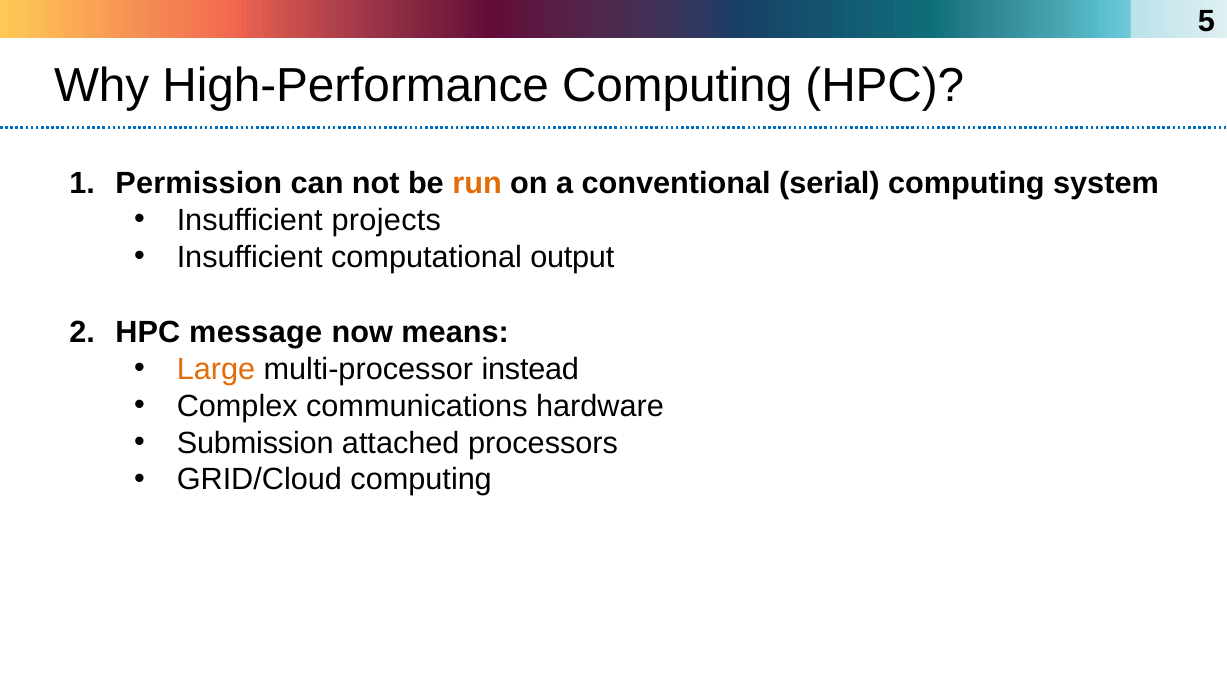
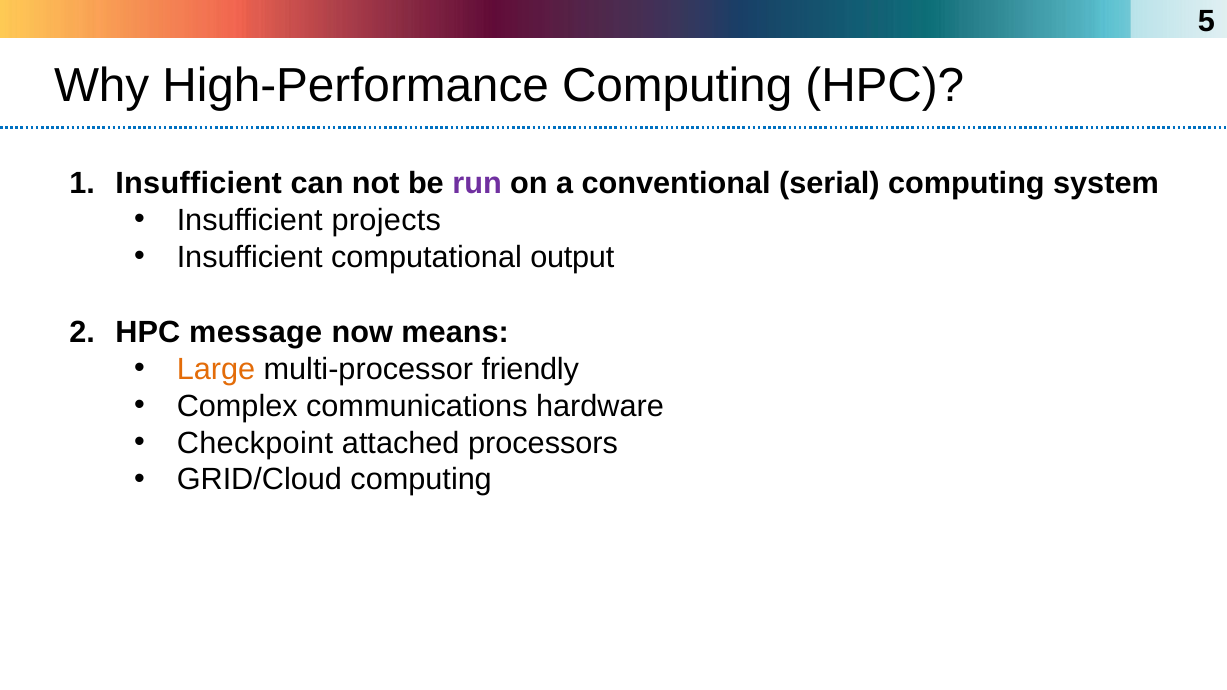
Permission: Permission -> Insufficient (199, 184)
run colour: orange -> purple (477, 184)
instead: instead -> friendly (530, 369)
Submission: Submission -> Checkpoint (255, 443)
